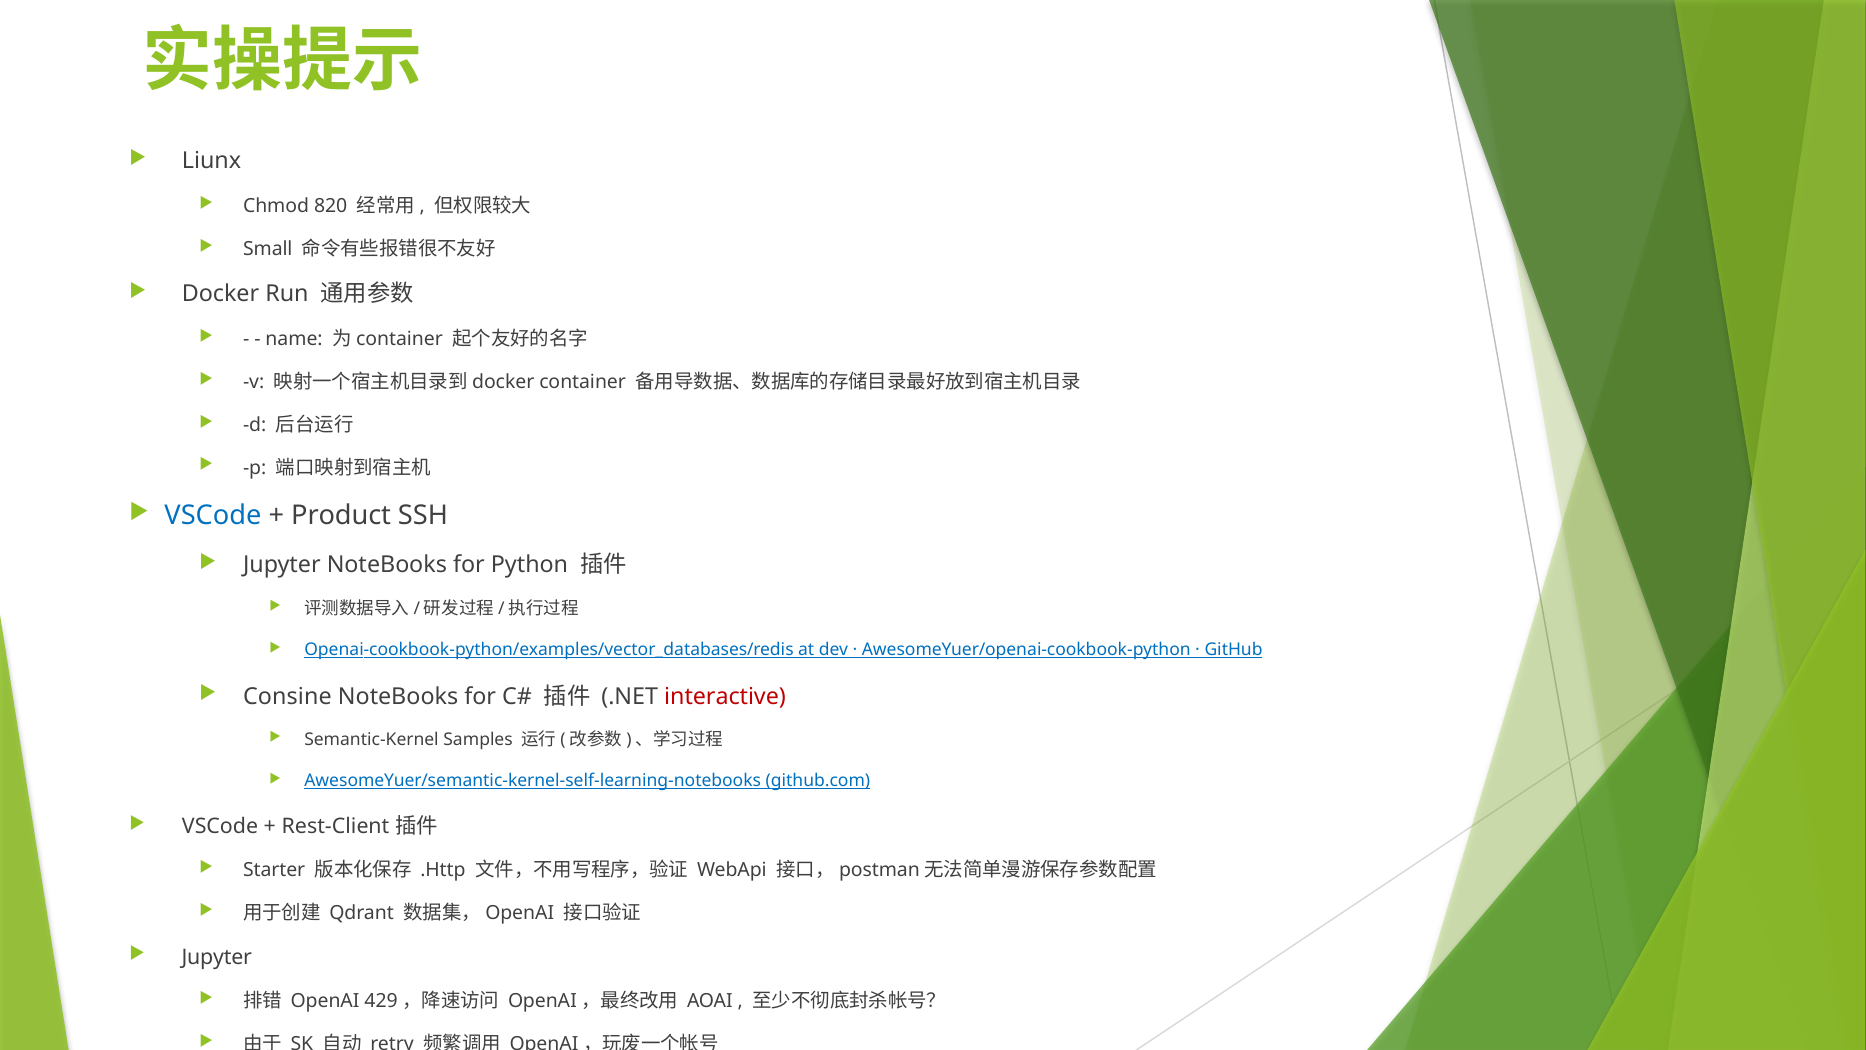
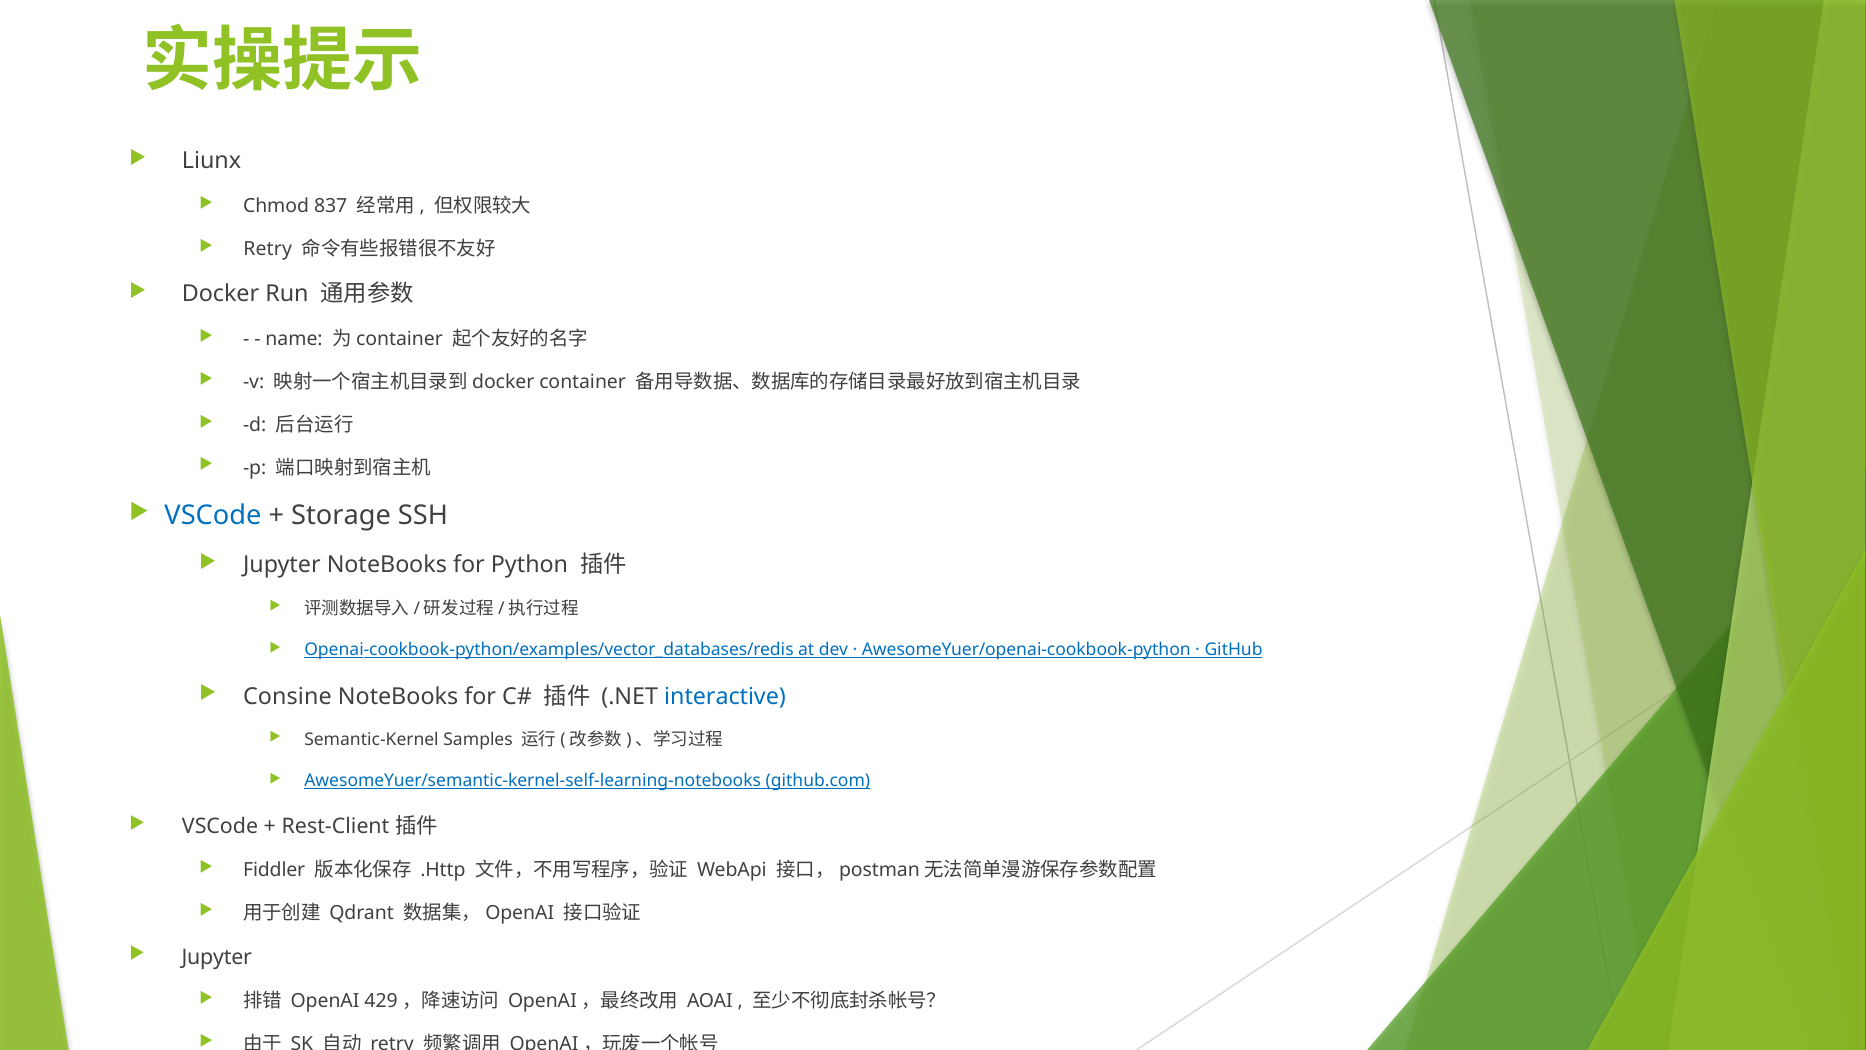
820: 820 -> 837 (331, 206)
Small: Small -> Retry (268, 249)
Product: Product -> Storage (341, 515)
interactive colour: red -> blue (725, 696)
Starter: Starter -> Fiddler (274, 870)
